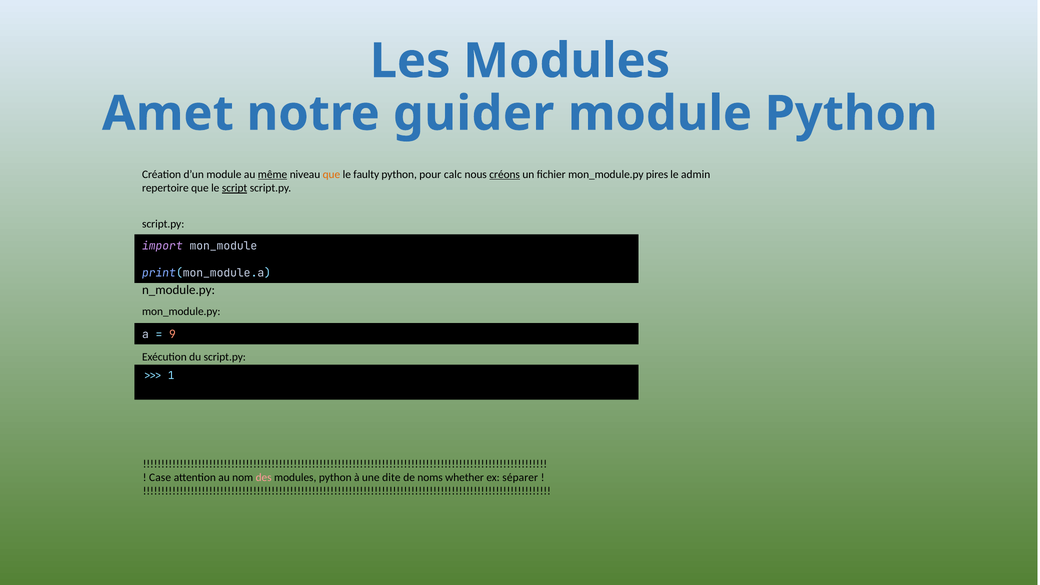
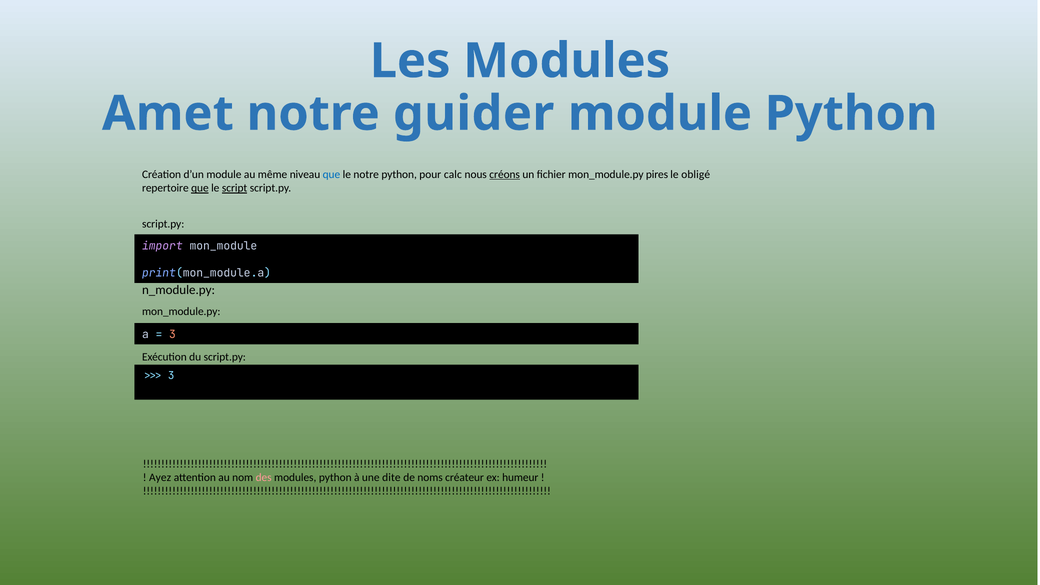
même underline: present -> none (273, 174)
que colour: orange -> blue (331, 174)
le faulty: faulty -> notre (366, 174)
admin: admin -> obligé (696, 174)
que underline: none -> present (200, 188)
9: 9 -> 3 (173, 335)
1: 1 -> 3 (171, 376)
Case: Case -> Ayez (160, 478)
whether: whether -> créateur (465, 478)
séparer: séparer -> humeur (520, 478)
